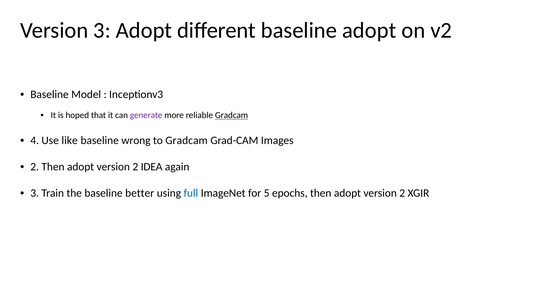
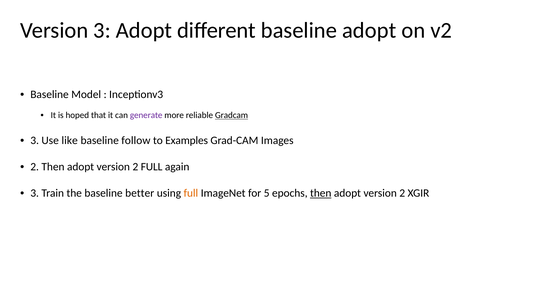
4: 4 -> 3 (35, 140)
wrong: wrong -> follow (136, 140)
to Gradcam: Gradcam -> Examples (187, 140)
2 IDEA: IDEA -> FULL (152, 167)
full colour: blue -> orange (191, 193)
then underline: none -> present (321, 193)
